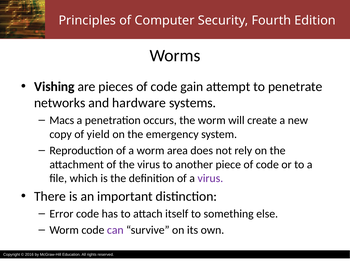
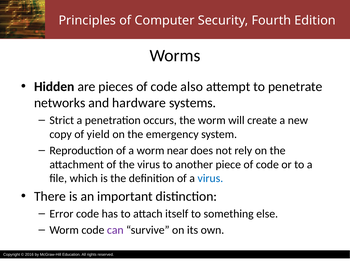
Vishing: Vishing -> Hidden (54, 87)
gain: gain -> also (192, 87)
Macs: Macs -> Strict (62, 120)
area: area -> near (177, 151)
virus colour: purple -> blue (210, 179)
